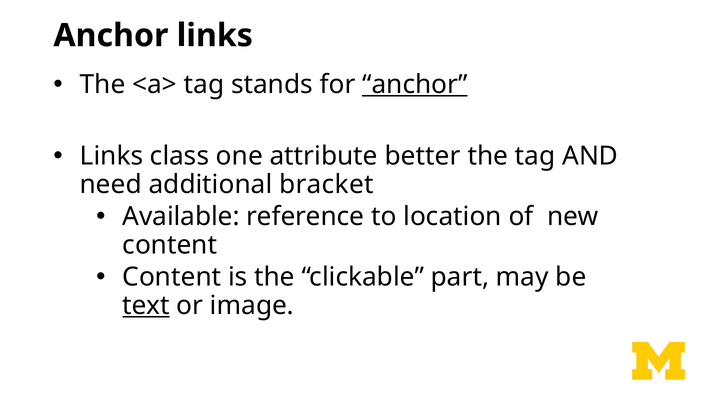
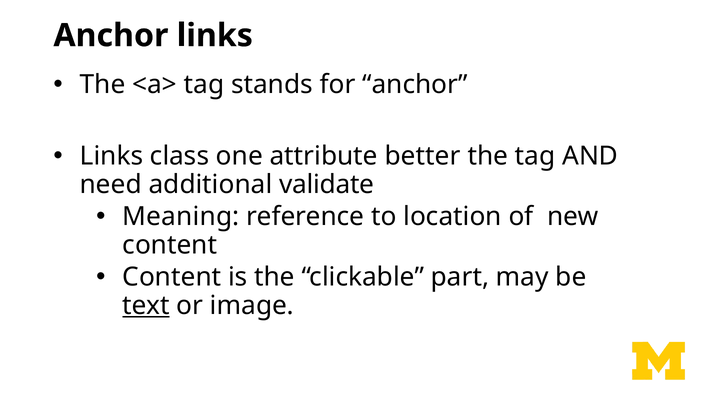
anchor underline: present -> none (415, 84)
bracket: bracket -> validate (327, 184)
Available: Available -> Meaning (181, 216)
